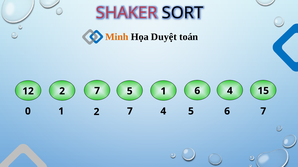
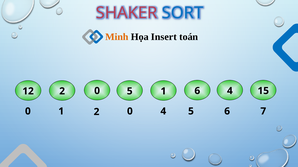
SORT colour: black -> blue (182, 13)
Duyệt: Duyệt -> Insert (164, 37)
7: 7 -> 0 (97, 91)
1 2 7: 7 -> 0 (130, 112)
